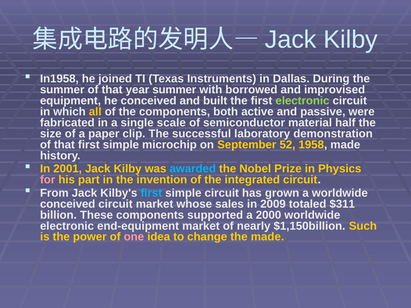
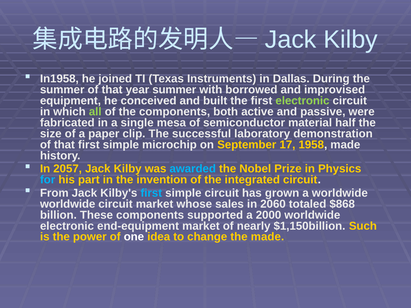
all colour: yellow -> light green (95, 112)
scale: scale -> mesa (171, 123)
52: 52 -> 17 (287, 145)
2001: 2001 -> 2057 (68, 169)
for colour: pink -> light blue (48, 180)
conceived: conceived -> worldwide (68, 204)
2009: 2009 -> 2060 (273, 204)
$311: $311 -> $868 (342, 204)
one colour: pink -> white (134, 237)
